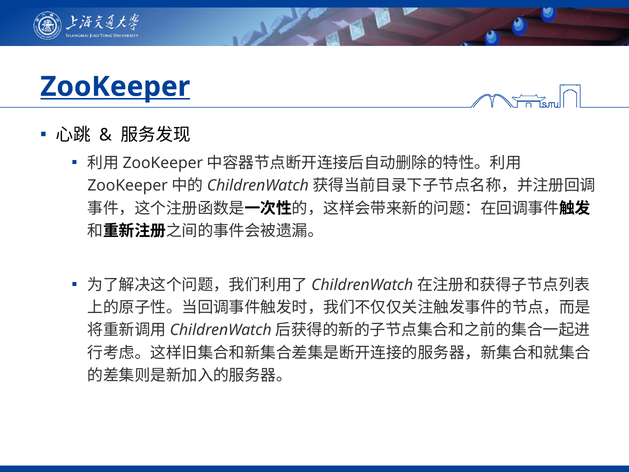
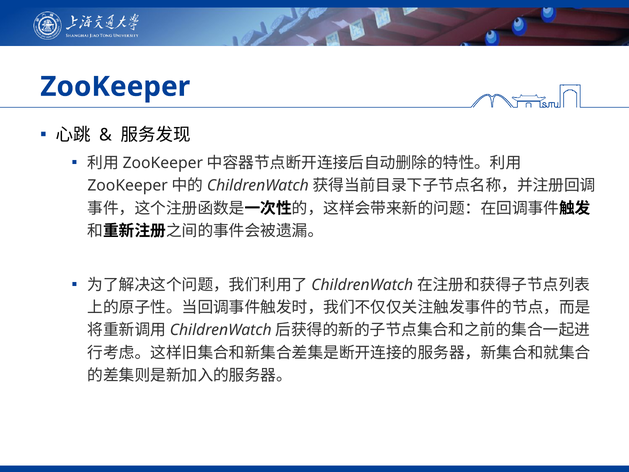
ZooKeeper underline: present -> none (115, 87)
